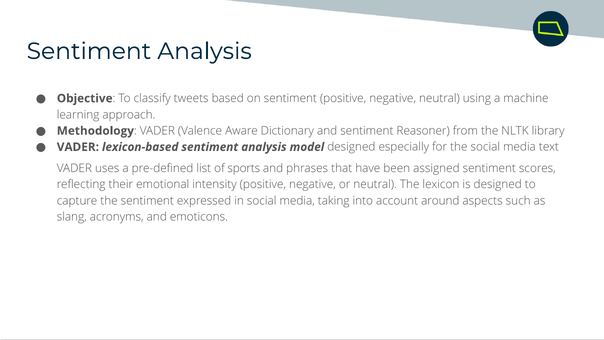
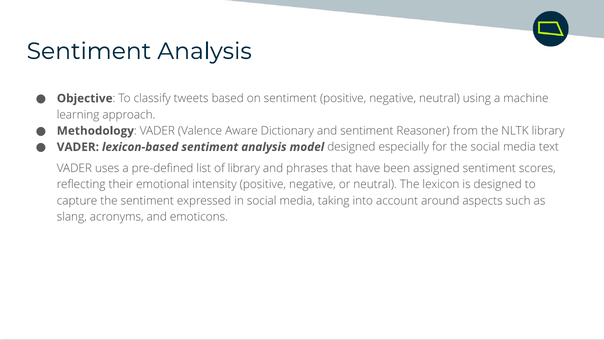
of sports: sports -> library (244, 168)
